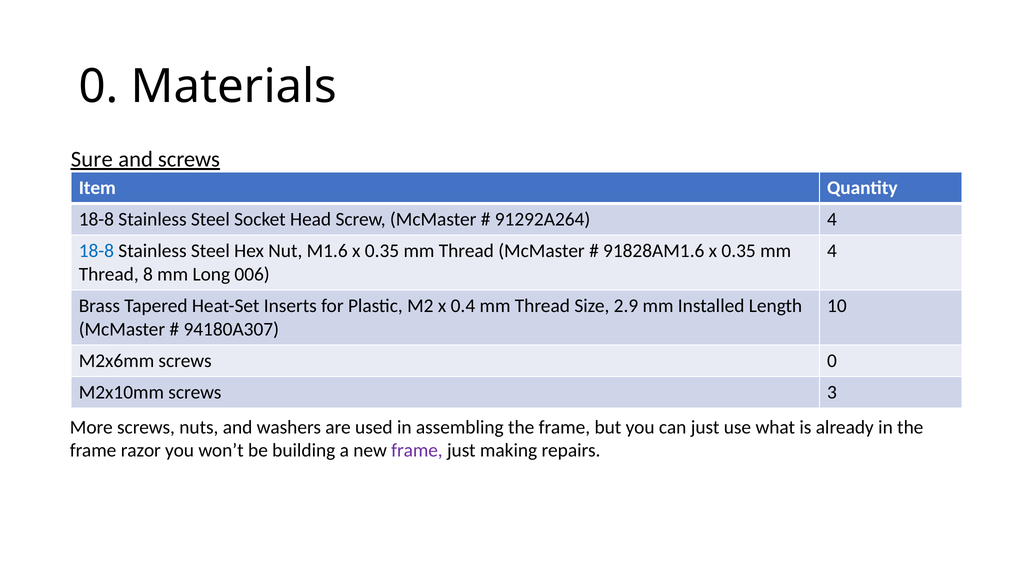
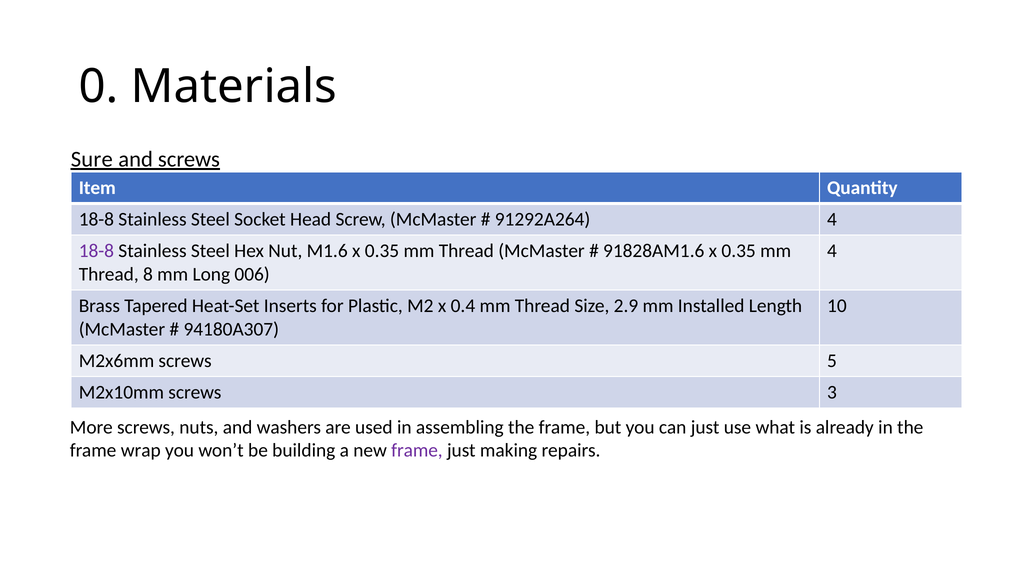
18-8 colour: blue -> purple (96, 251)
screws 0: 0 -> 5 (832, 361)
razor: razor -> wrap (141, 450)
